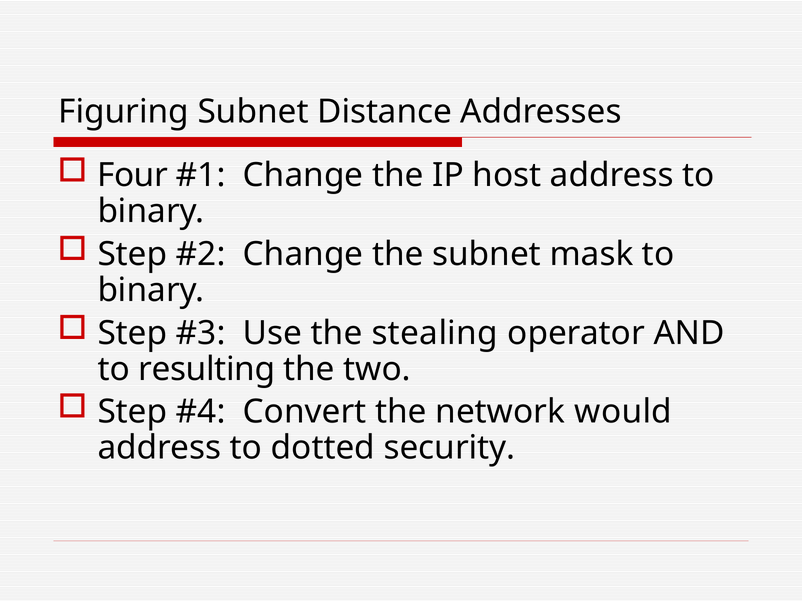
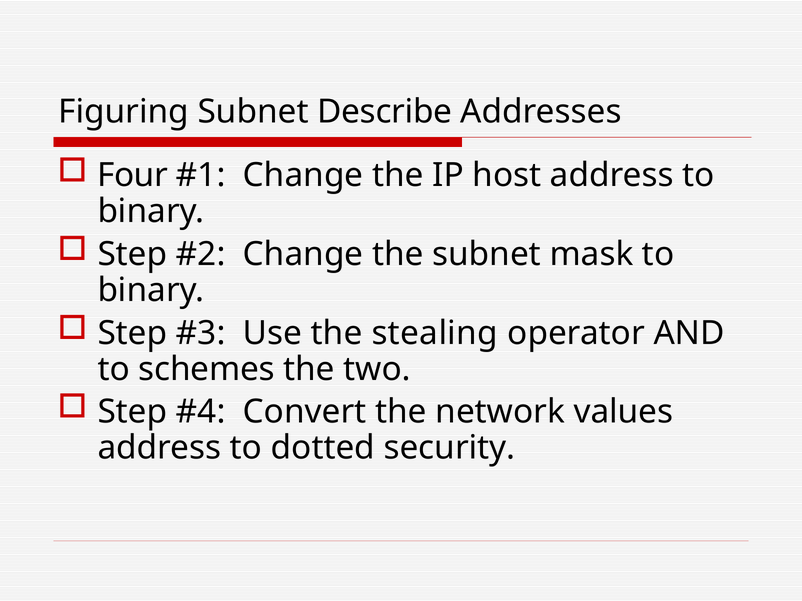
Distance: Distance -> Describe (385, 112)
resulting: resulting -> schemes (207, 369)
would: would -> values (623, 412)
